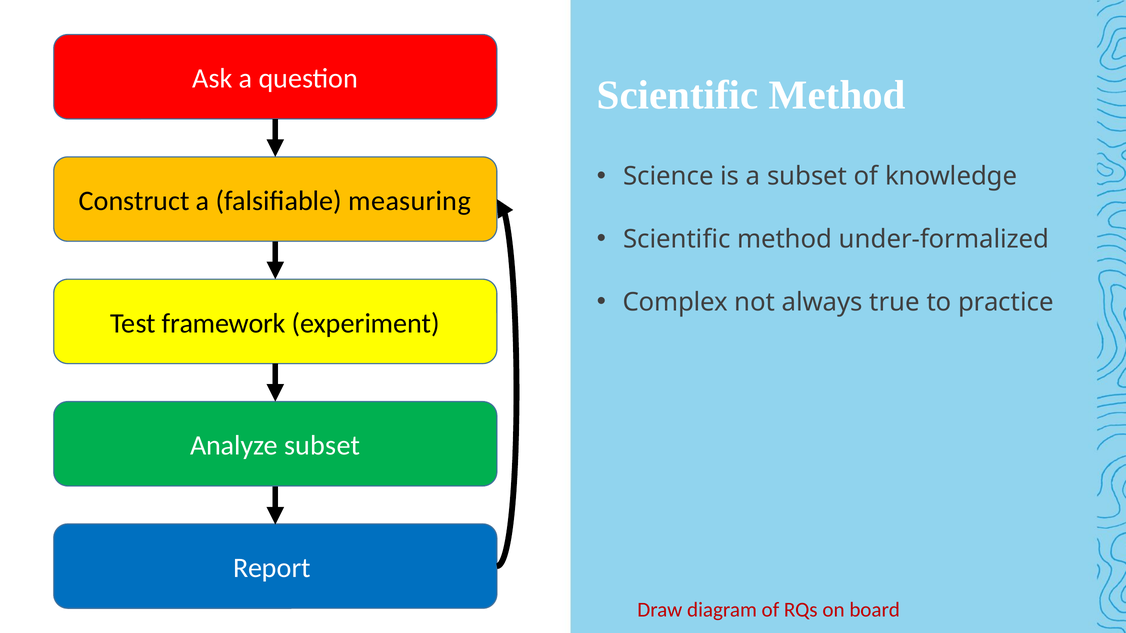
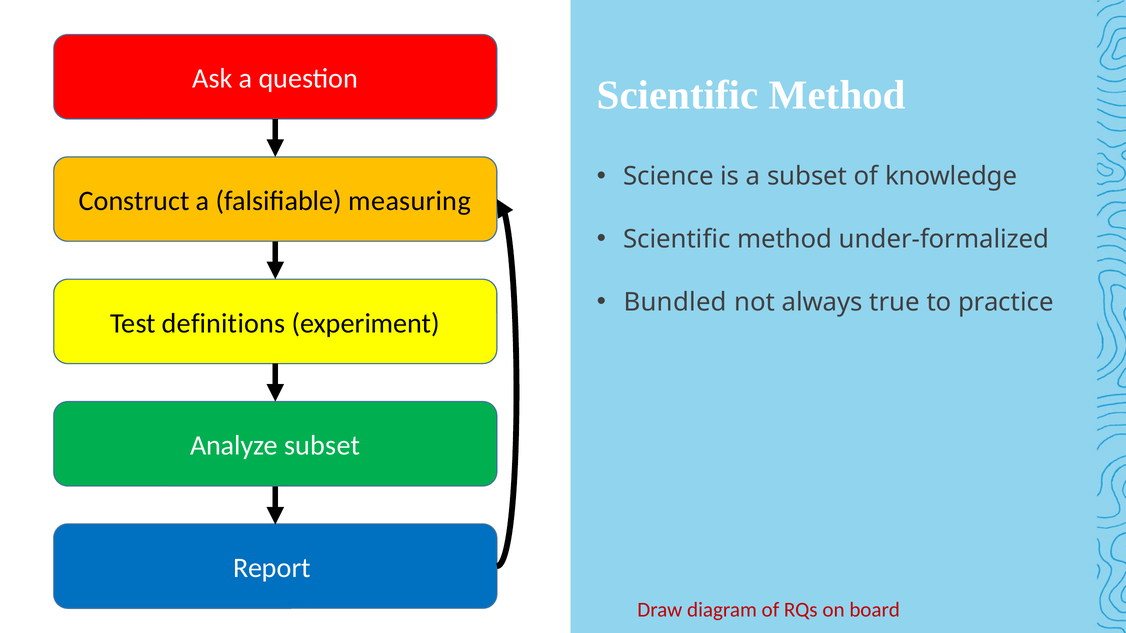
Complex: Complex -> Bundled (675, 302)
framework: framework -> definitions (224, 324)
